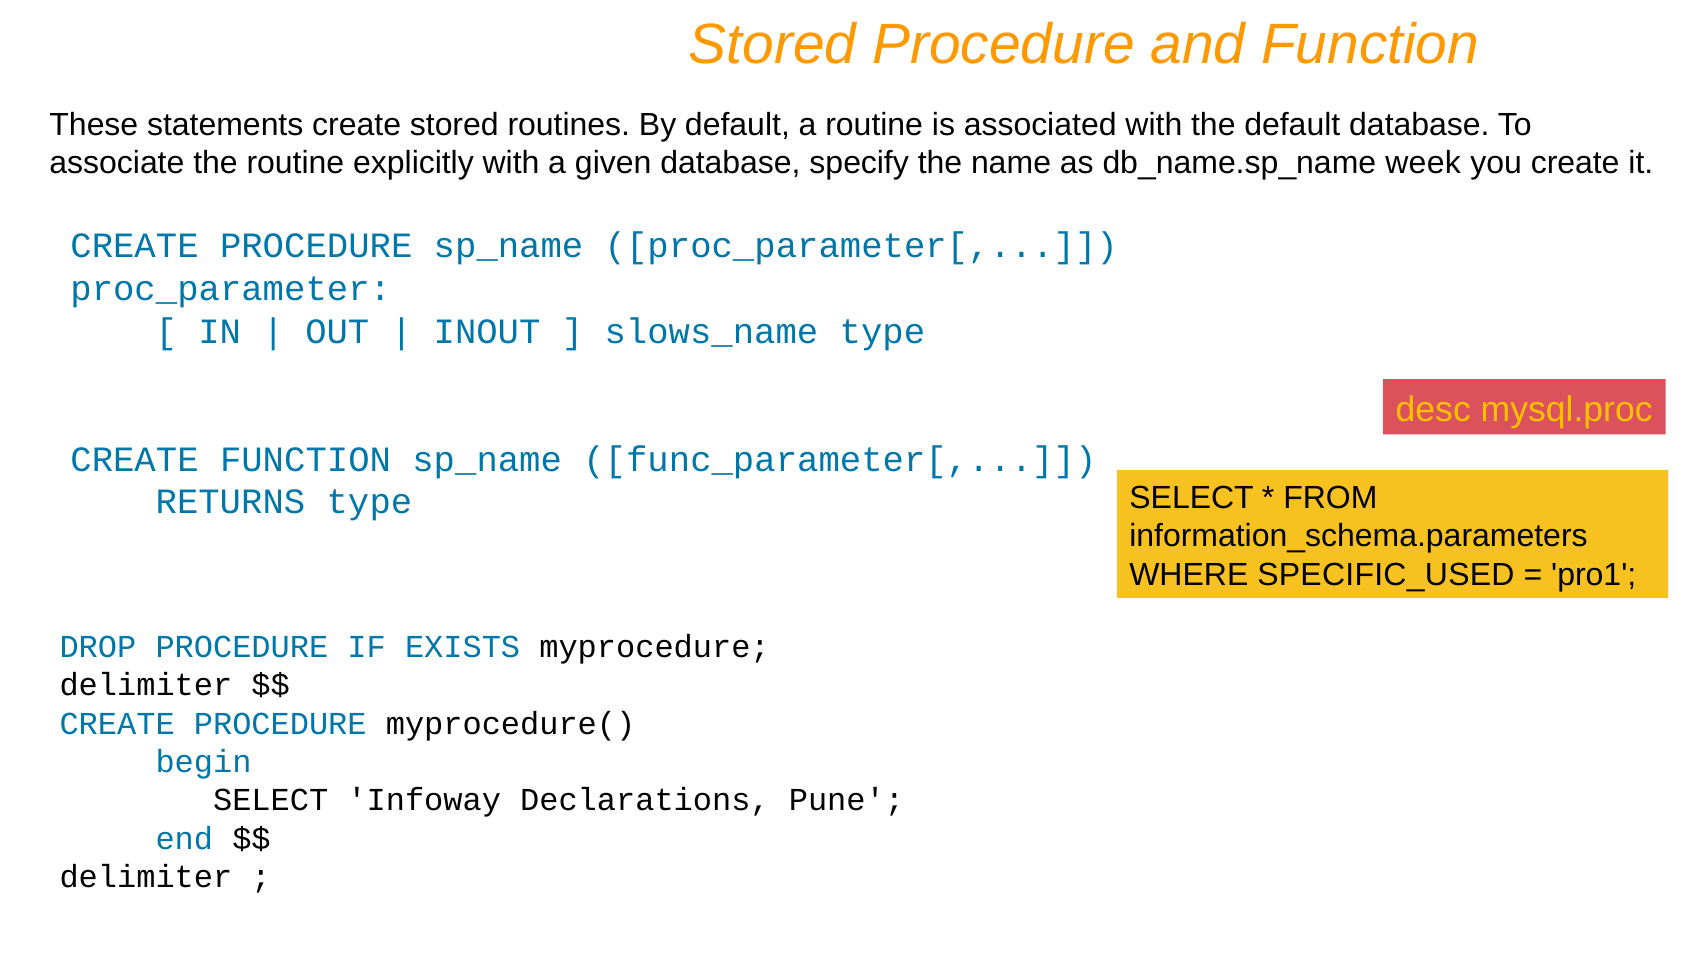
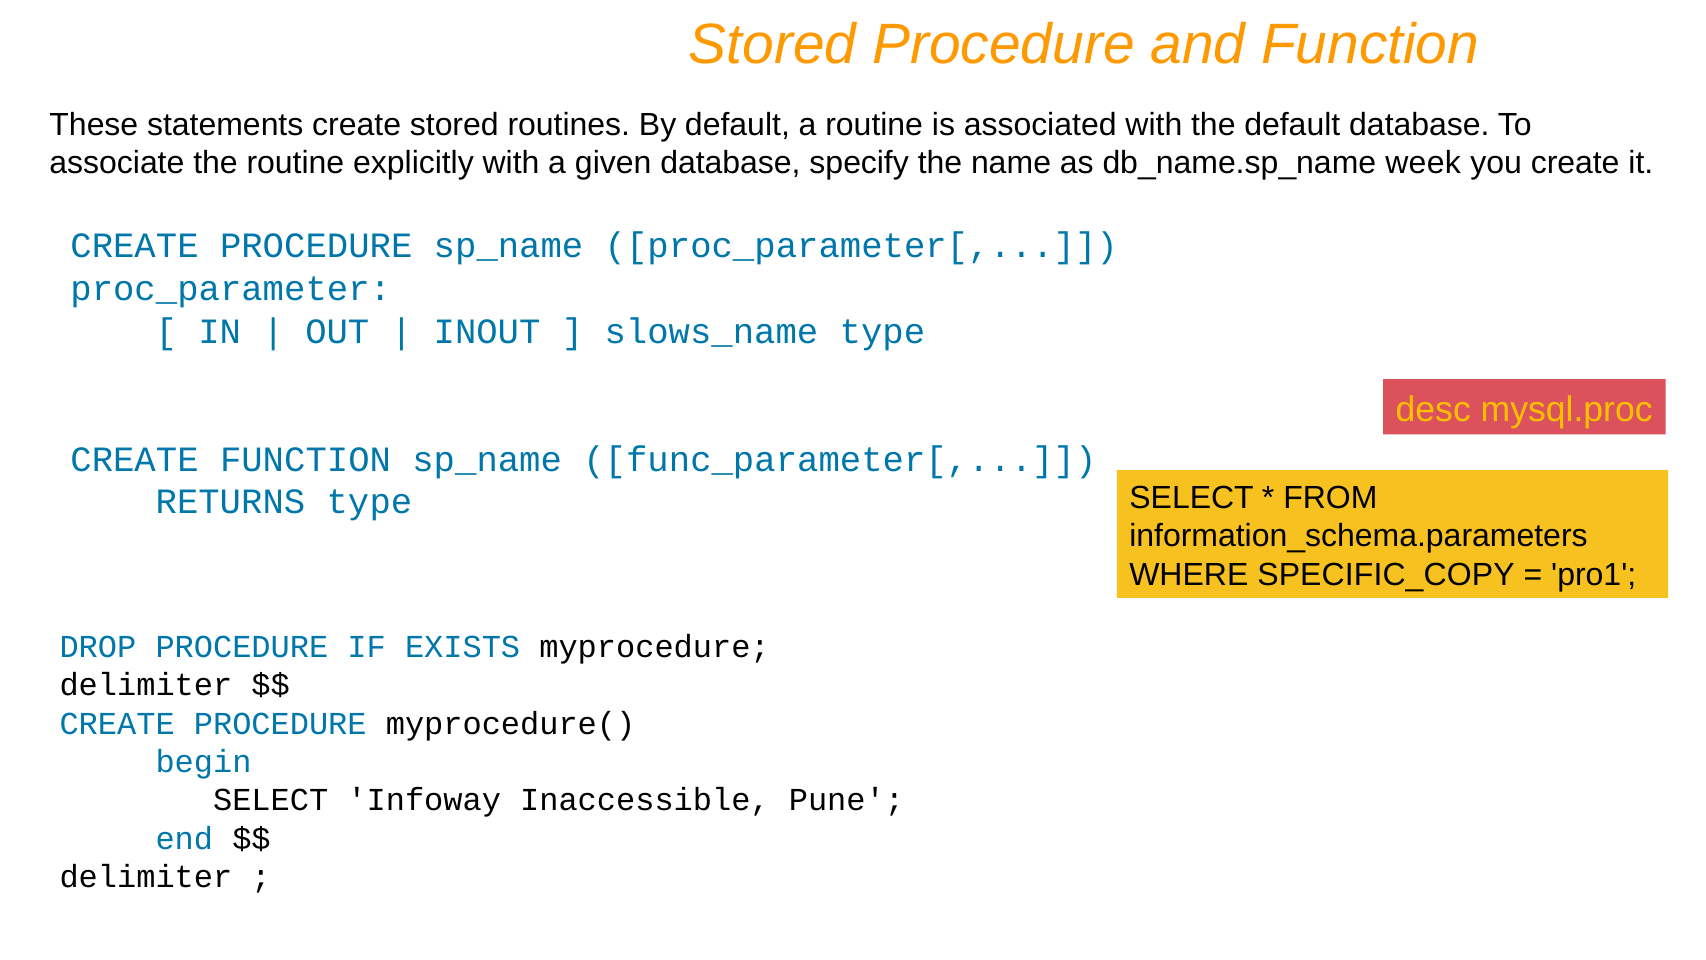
SPECIFIC_USED: SPECIFIC_USED -> SPECIFIC_COPY (1386, 574)
Declarations: Declarations -> Inaccessible (645, 800)
